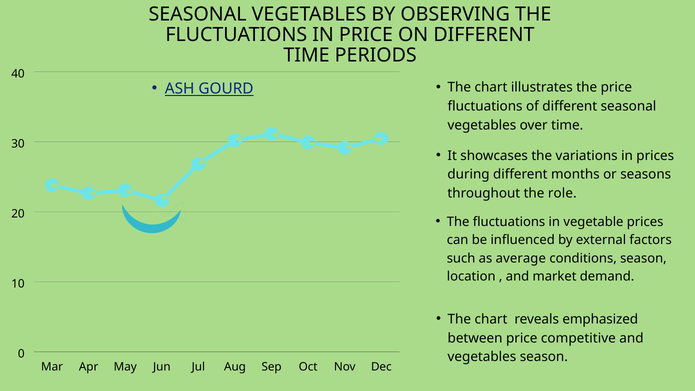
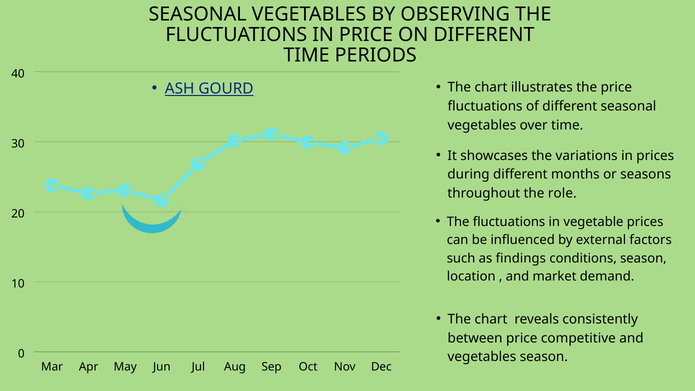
average: average -> findings (521, 258)
emphasized: emphasized -> consistently (600, 319)
